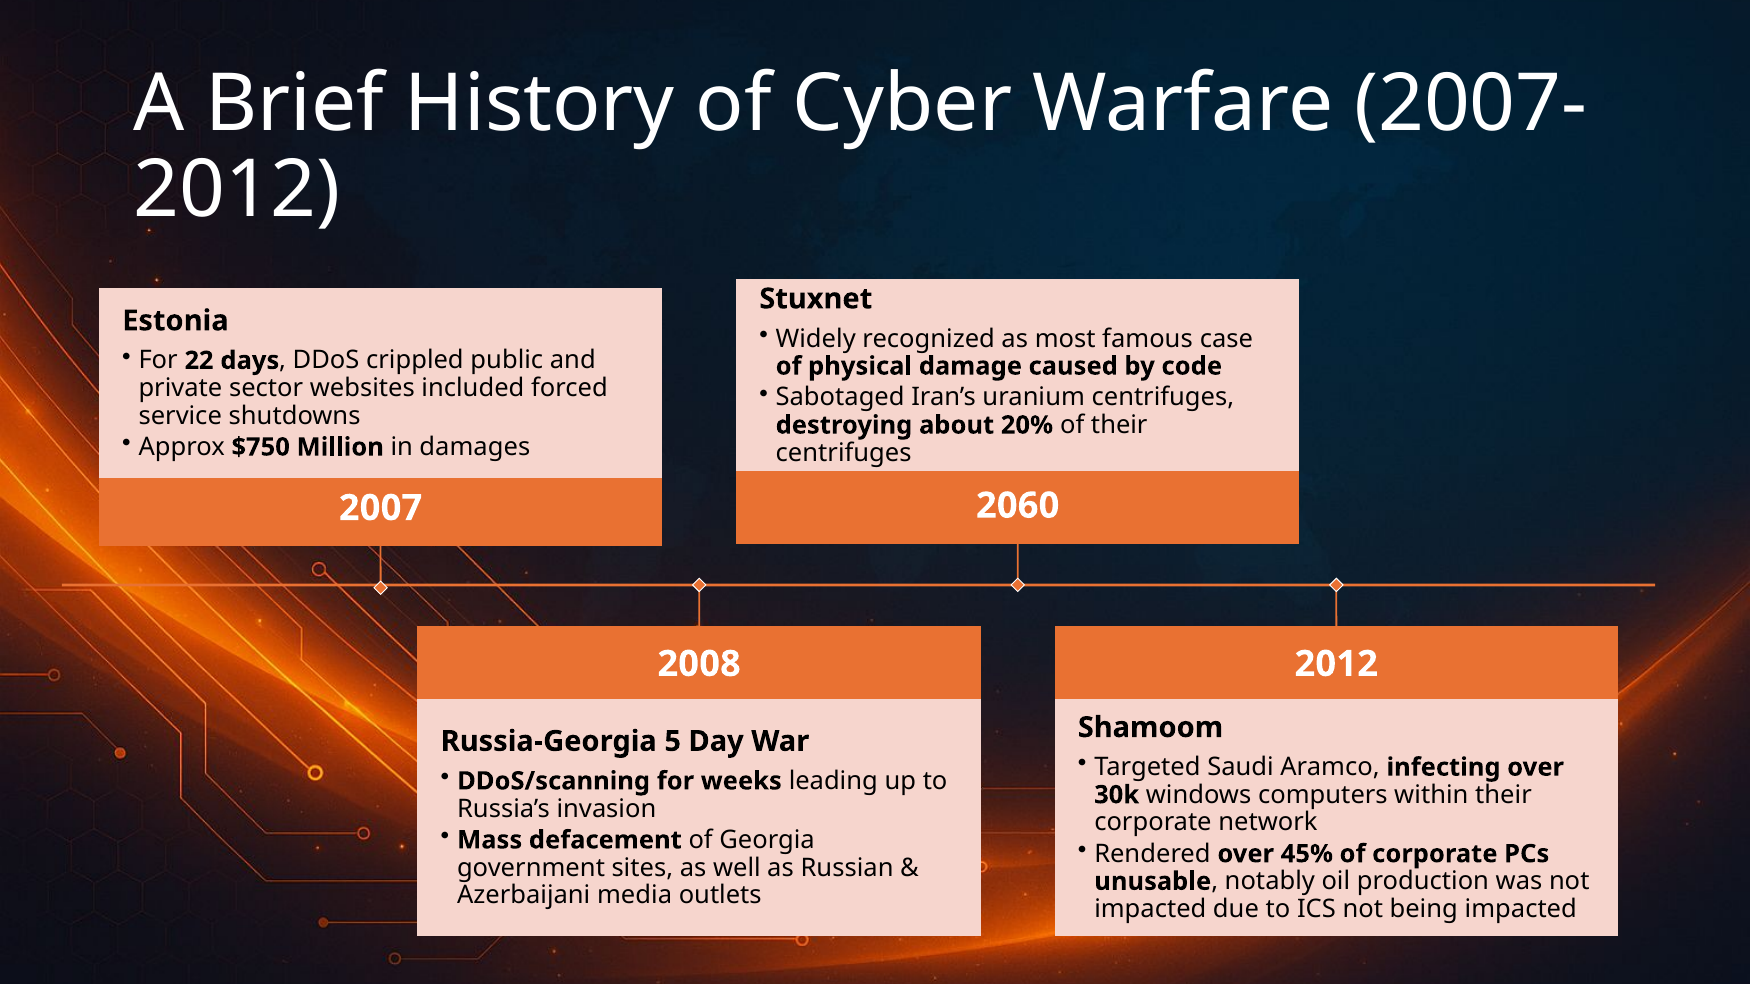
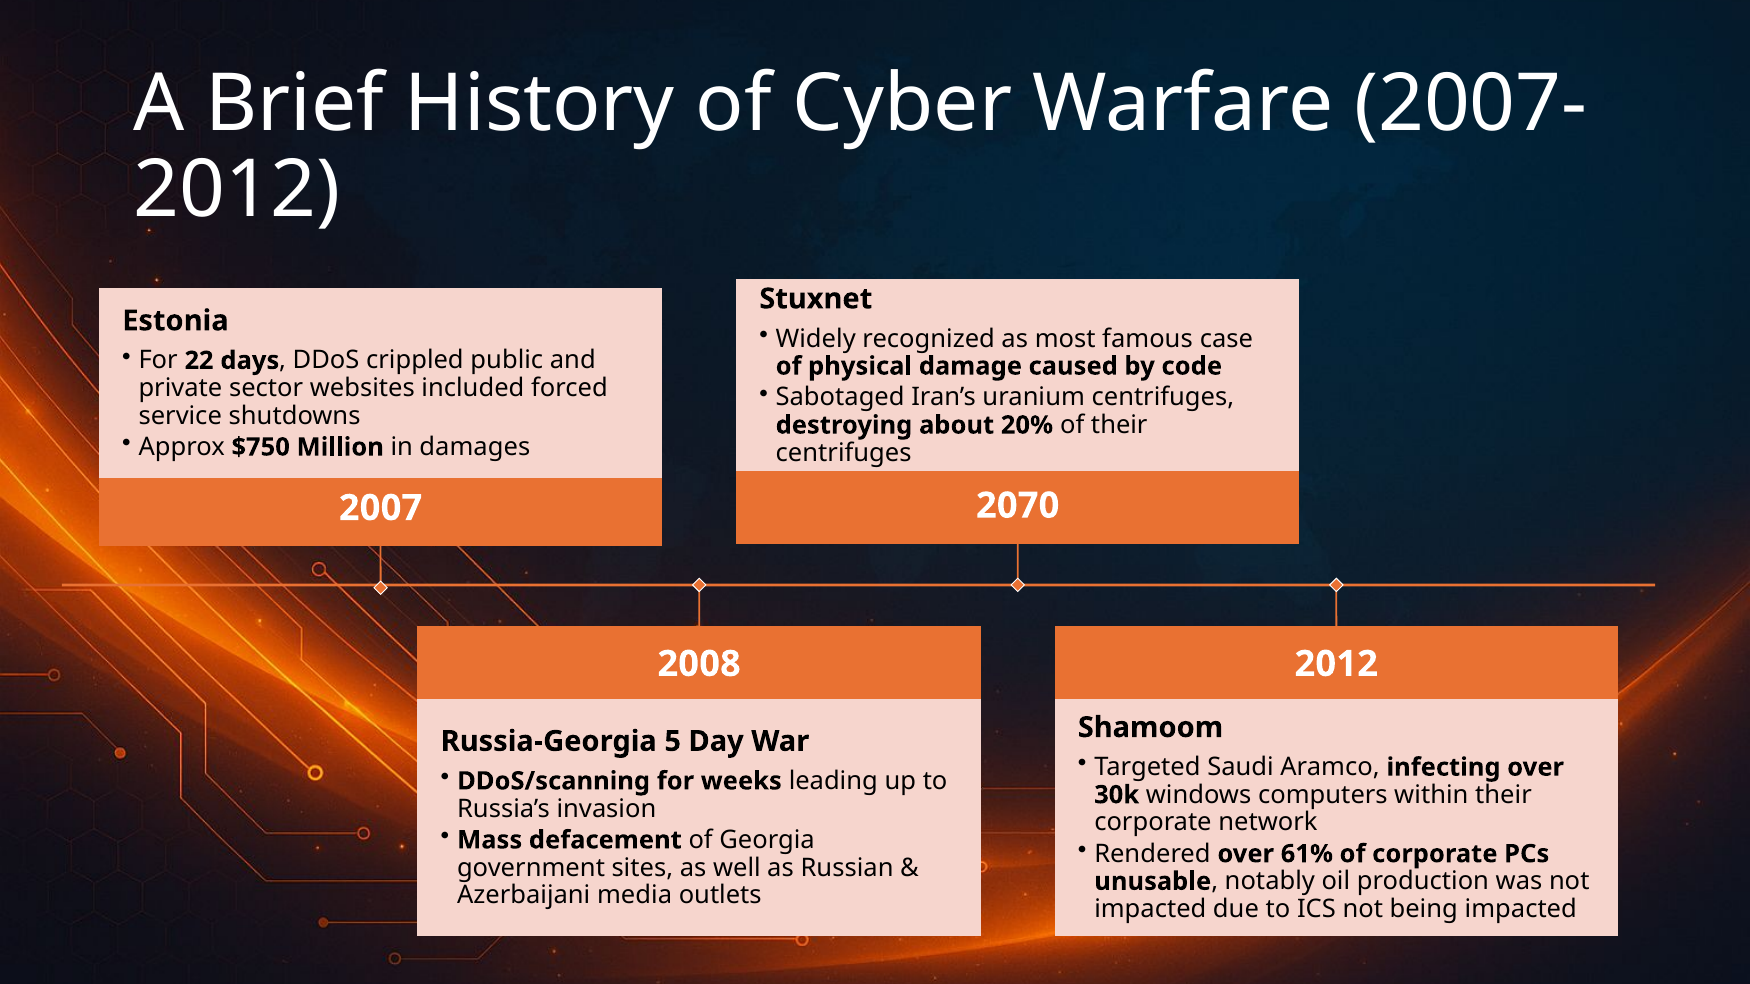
2060: 2060 -> 2070 (1018, 506)
45%: 45% -> 61% (1307, 854)
